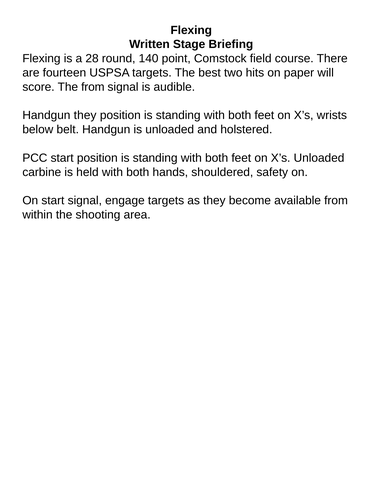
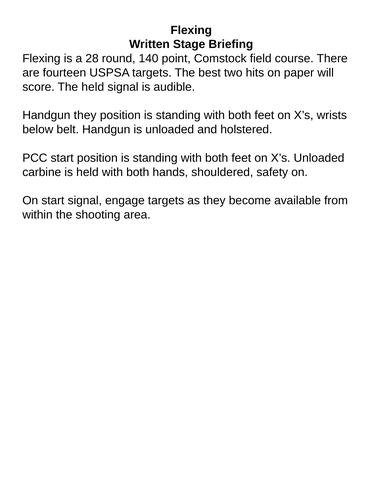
The from: from -> held (93, 87)
